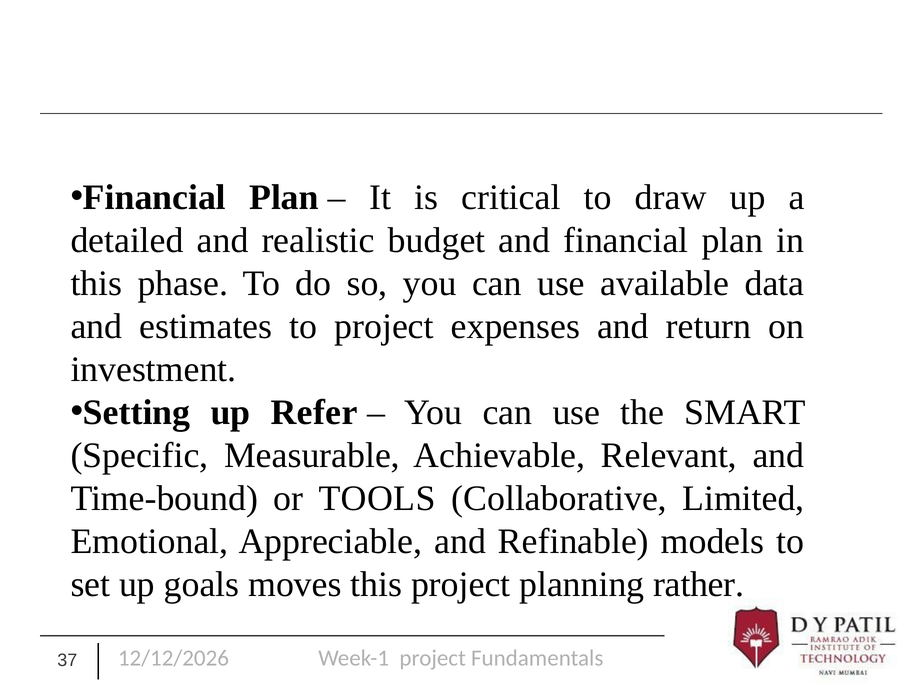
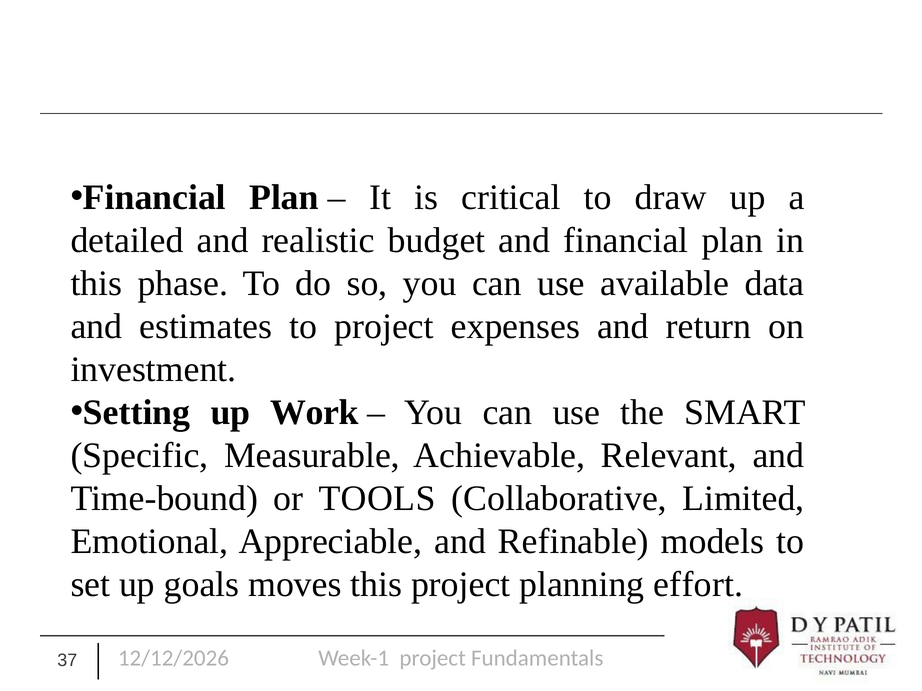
Refer: Refer -> Work (314, 413)
rather: rather -> effort (698, 585)
